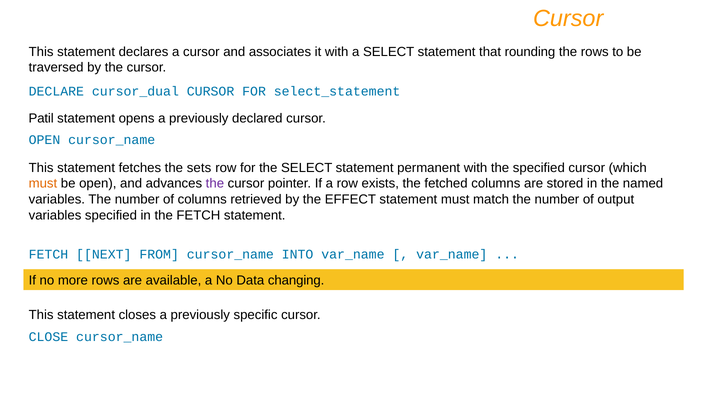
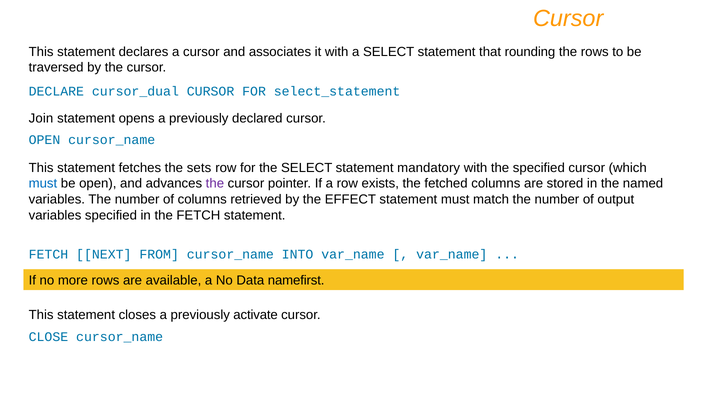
Patil: Patil -> Join (41, 118)
permanent: permanent -> mandatory (429, 168)
must colour: orange -> blue (43, 184)
changing: changing -> namefirst (296, 281)
specific: specific -> activate (256, 315)
